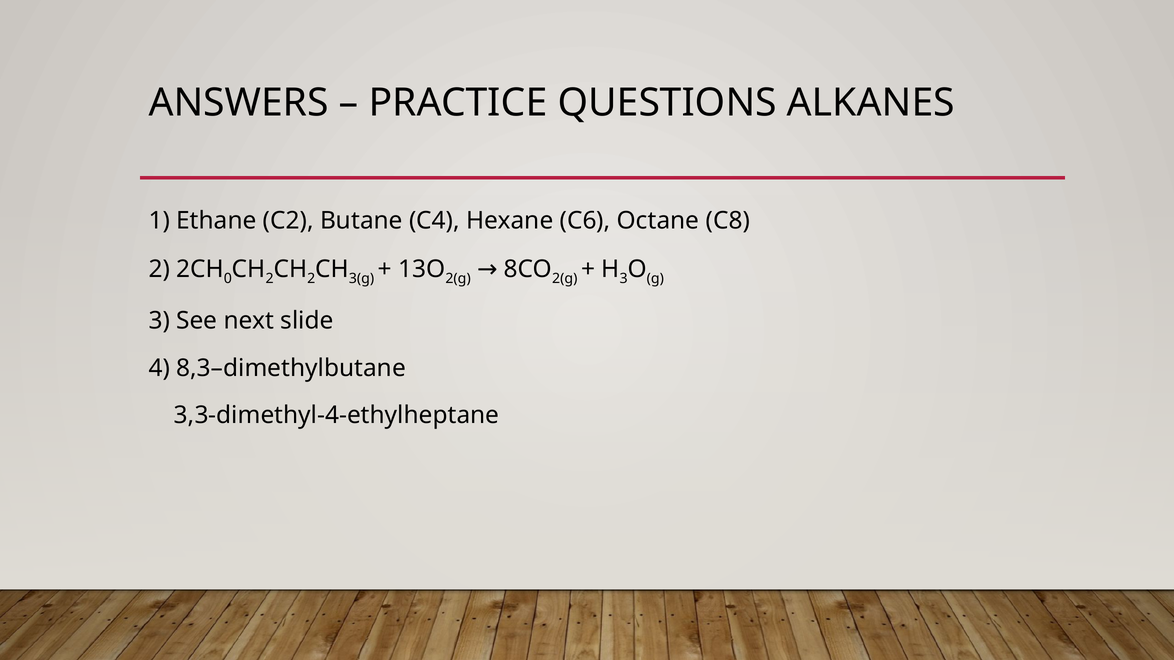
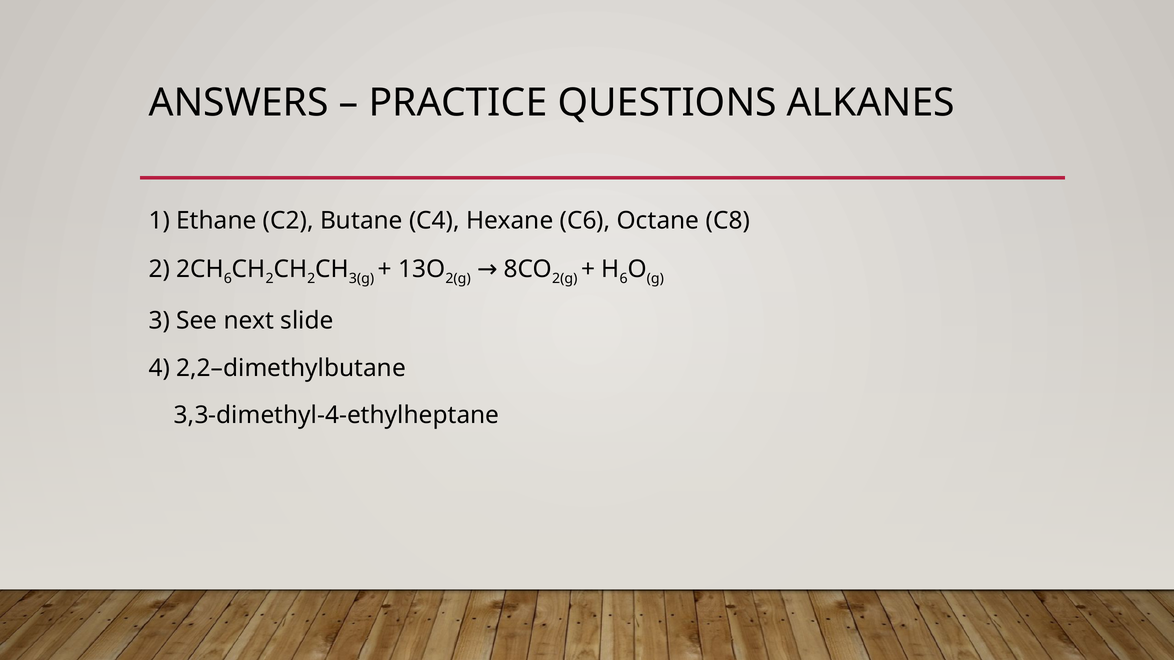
3: 3 -> 6 (624, 279)
0: 0 -> 6 (228, 279)
8,3–dimethylbutane: 8,3–dimethylbutane -> 2,2–dimethylbutane (291, 368)
